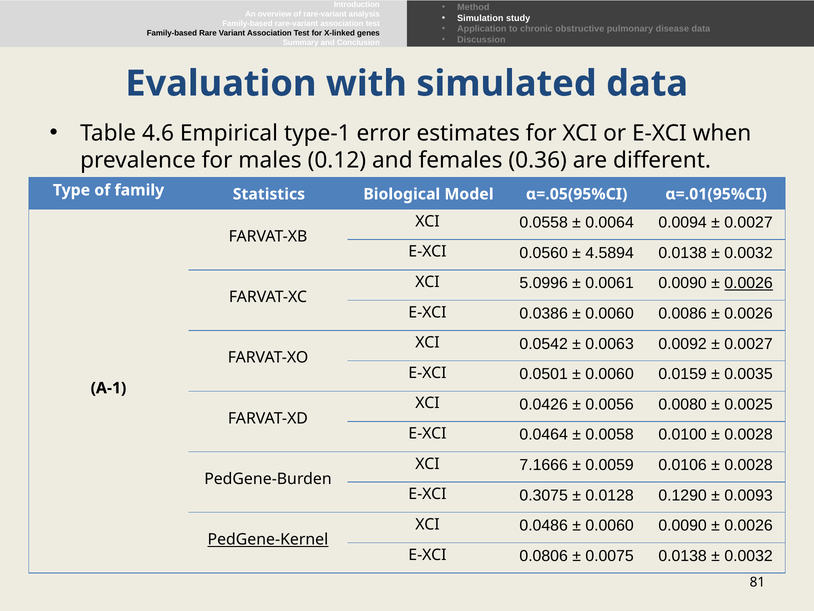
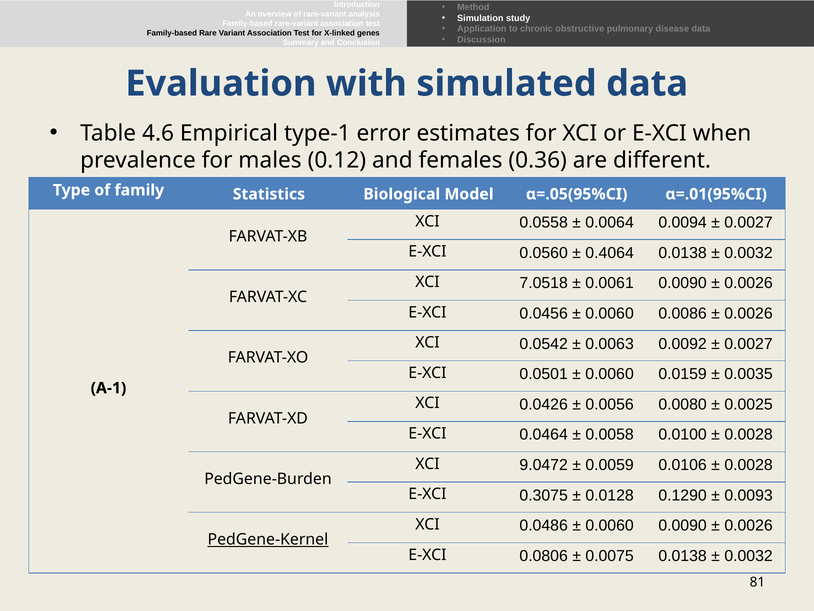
4.5894: 4.5894 -> 0.4064 (610, 253)
5.0996: 5.0996 -> 7.0518 (544, 283)
0.0026 underline: present -> none (749, 283)
0.0386: 0.0386 -> 0.0456 (544, 313)
7.1666: 7.1666 -> 9.0472 (544, 465)
